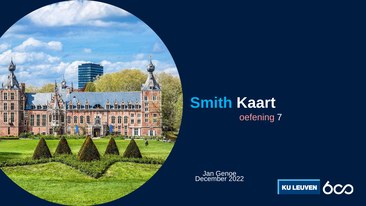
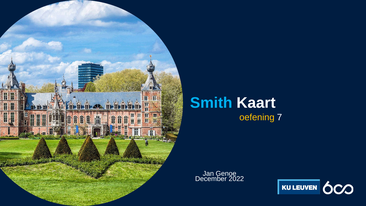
oefening colour: pink -> yellow (257, 117)
